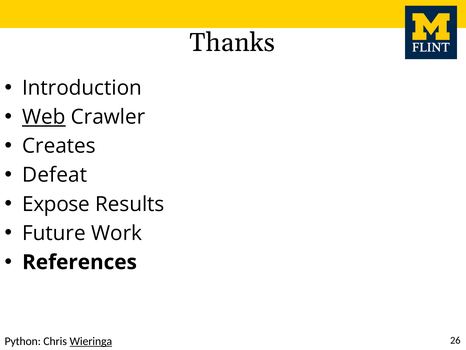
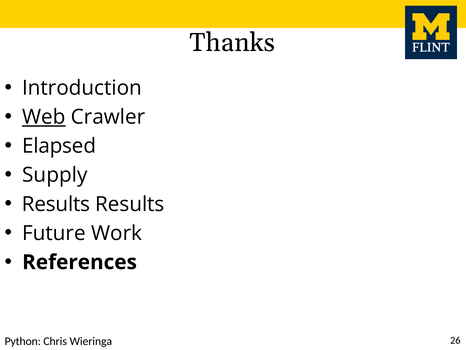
Creates: Creates -> Elapsed (59, 146)
Defeat: Defeat -> Supply (55, 175)
Expose: Expose -> Results (56, 204)
Wieringa underline: present -> none (91, 341)
